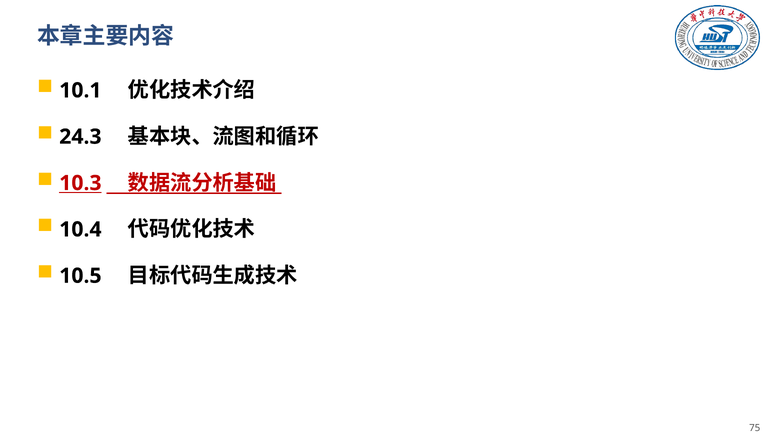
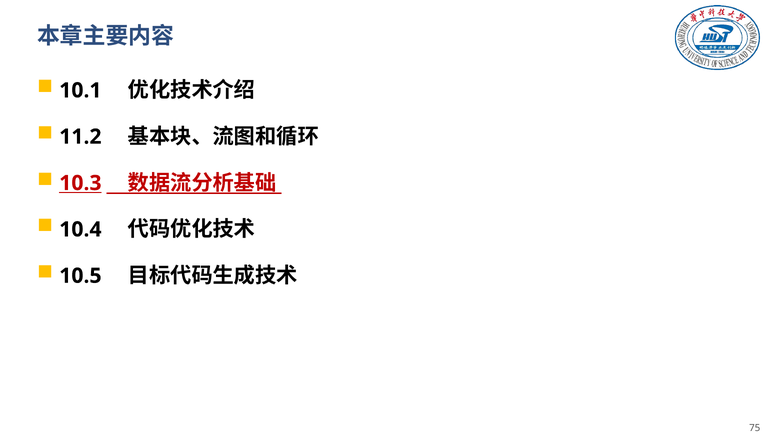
24.3: 24.3 -> 11.2 (80, 137)
